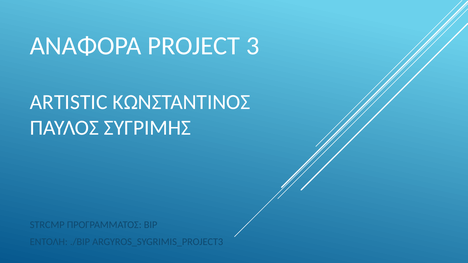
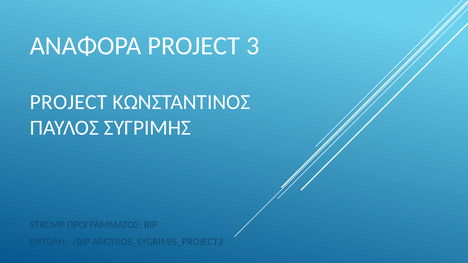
ARTISTIC: ARTISTIC -> PROJECT (69, 102)
